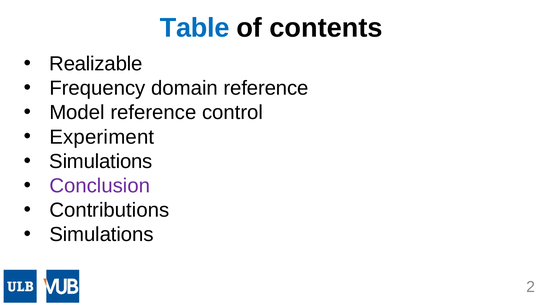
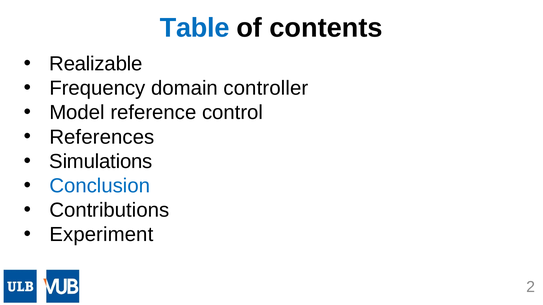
domain reference: reference -> controller (266, 88)
Experiment: Experiment -> References (102, 137)
Conclusion colour: purple -> blue (100, 186)
Simulations: Simulations -> Experiment (101, 235)
